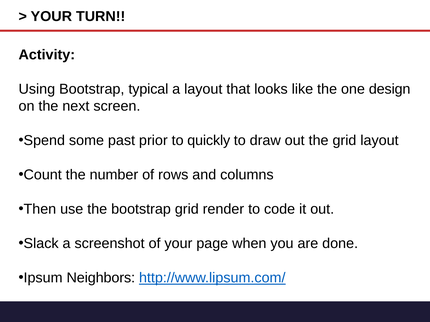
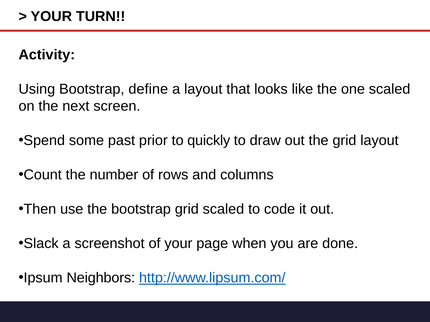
typical: typical -> define (148, 89)
one design: design -> scaled (390, 89)
grid render: render -> scaled (223, 210)
